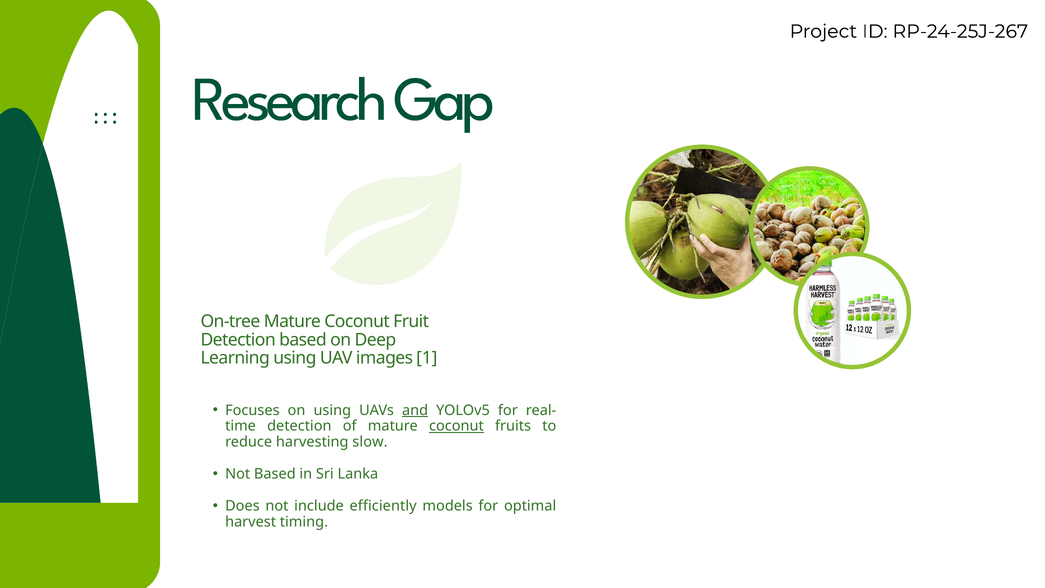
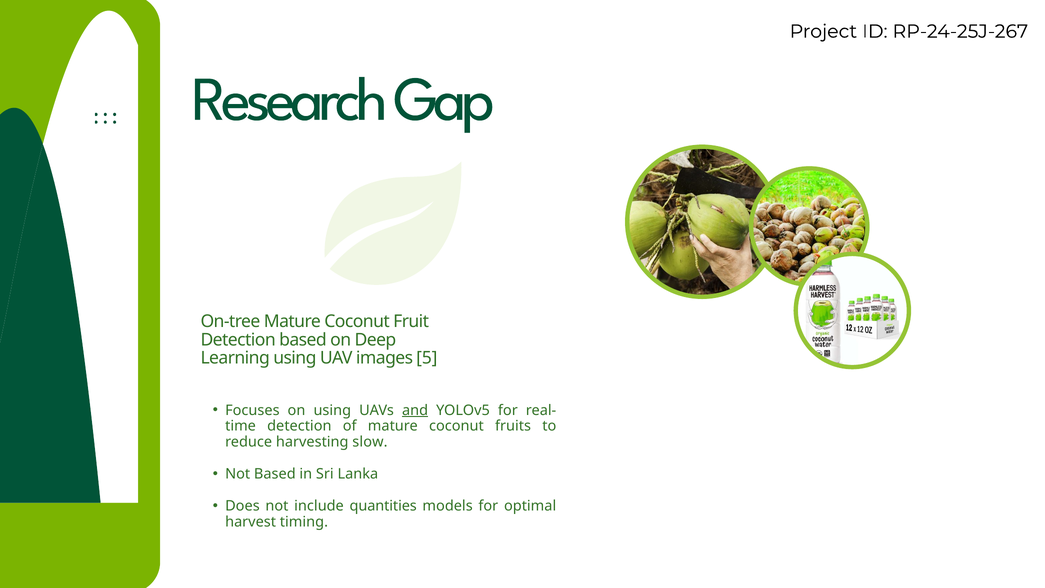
1: 1 -> 5 (427, 358)
coconut underline: present -> none (456, 426)
efficiently: efficiently -> quantities (383, 506)
